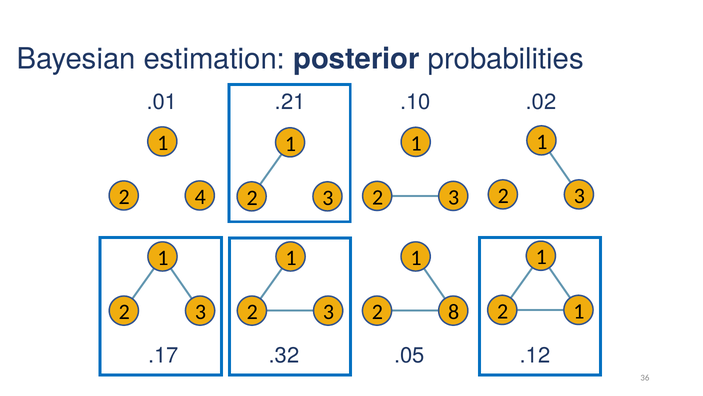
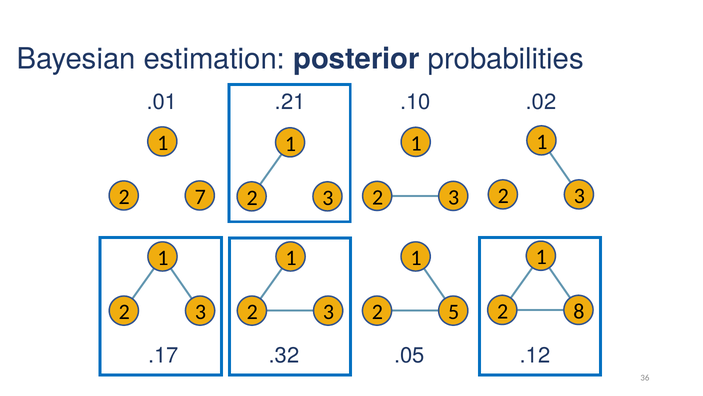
4: 4 -> 7 (200, 197)
2 1: 1 -> 8 (579, 311)
8: 8 -> 5 (454, 312)
